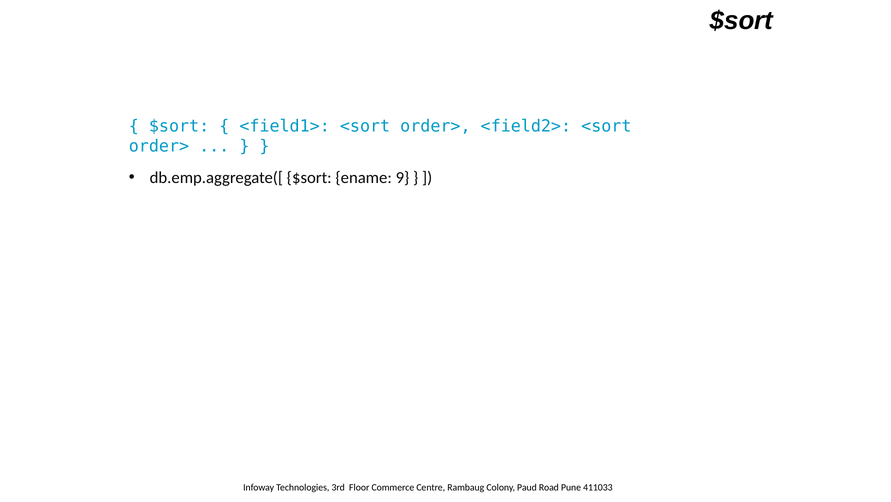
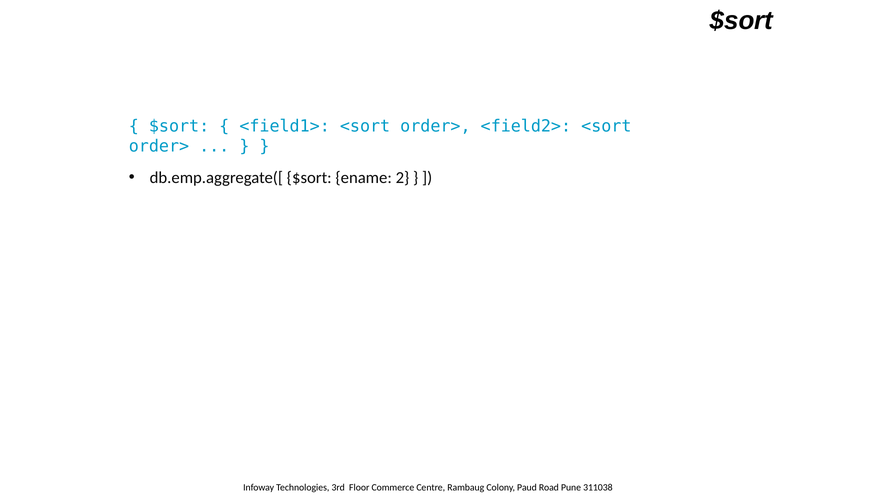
9: 9 -> 2 (403, 178)
411033: 411033 -> 311038 (598, 487)
